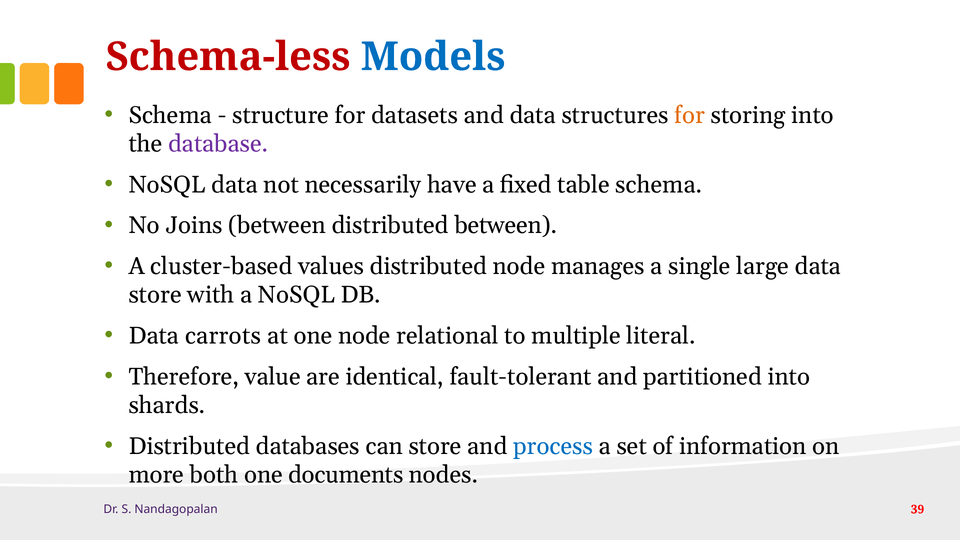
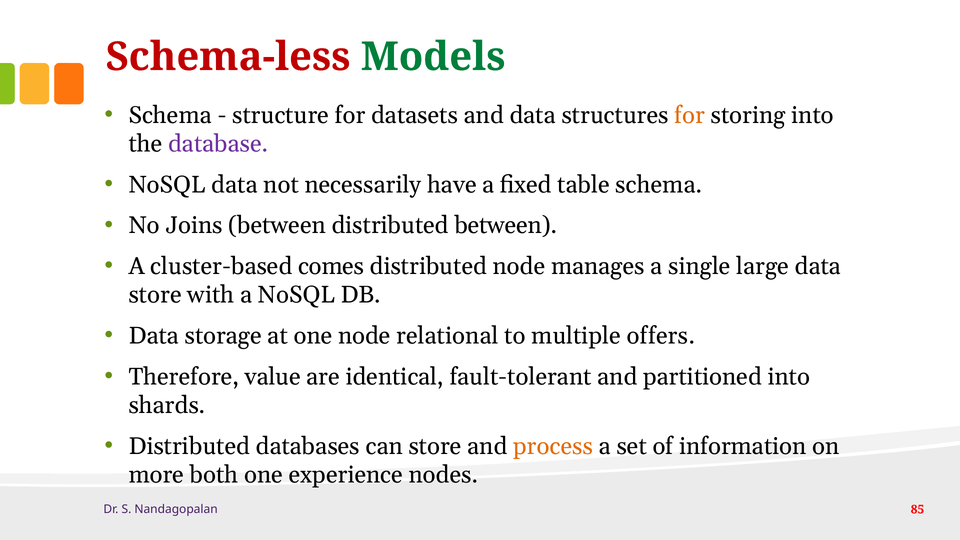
Models colour: blue -> green (433, 57)
values: values -> comes (331, 266)
carrots: carrots -> storage (223, 336)
literal: literal -> offers (661, 336)
process colour: blue -> orange (553, 446)
documents: documents -> experience (346, 475)
39: 39 -> 85 (917, 510)
